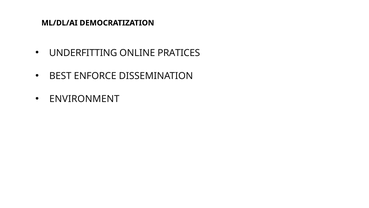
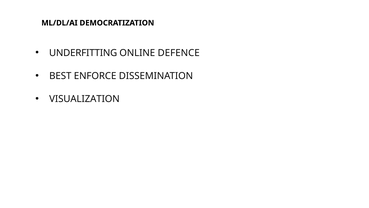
PRATICES: PRATICES -> DEFENCE (179, 53)
ENVIRONMENT: ENVIRONMENT -> VISUALIZATION (84, 99)
